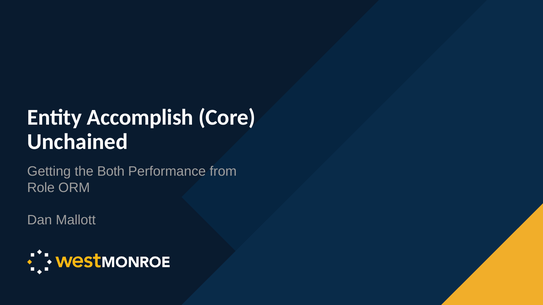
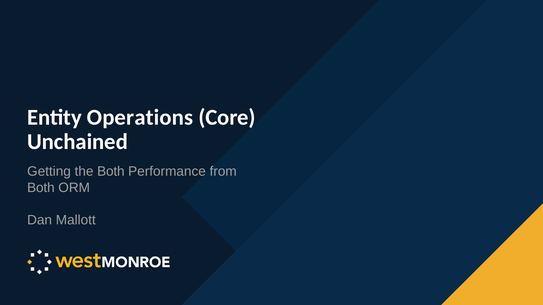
Accomplish: Accomplish -> Operations (140, 118)
Role: Role -> Both (41, 188)
